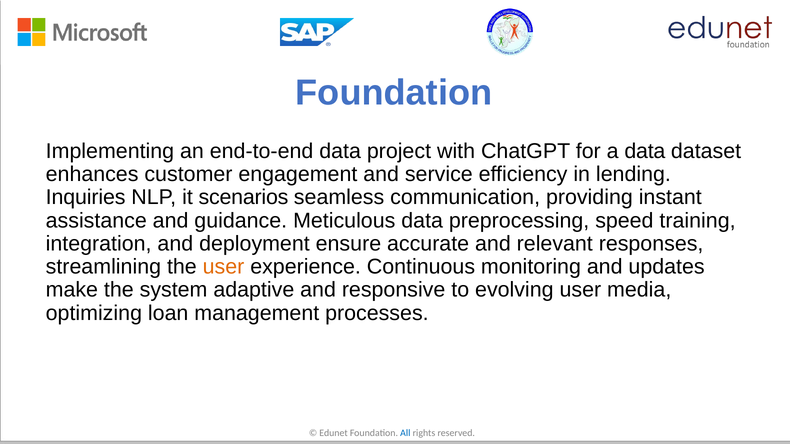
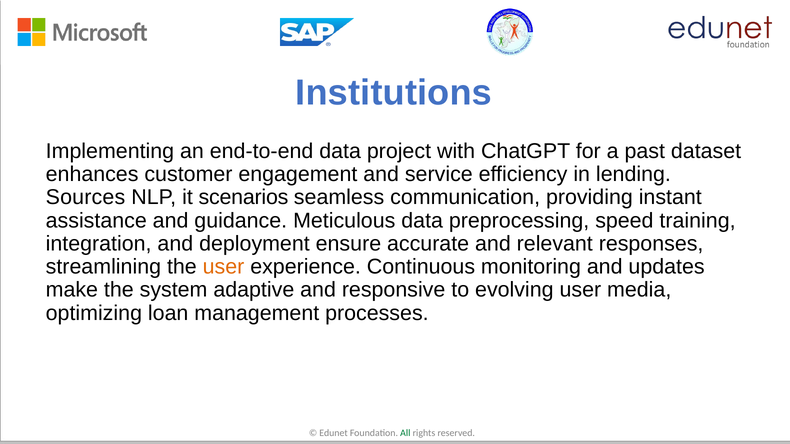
Foundation: Foundation -> Institutions (394, 93)
a data: data -> past (645, 151)
Inquiries: Inquiries -> Sources (85, 197)
All colour: blue -> green (405, 433)
